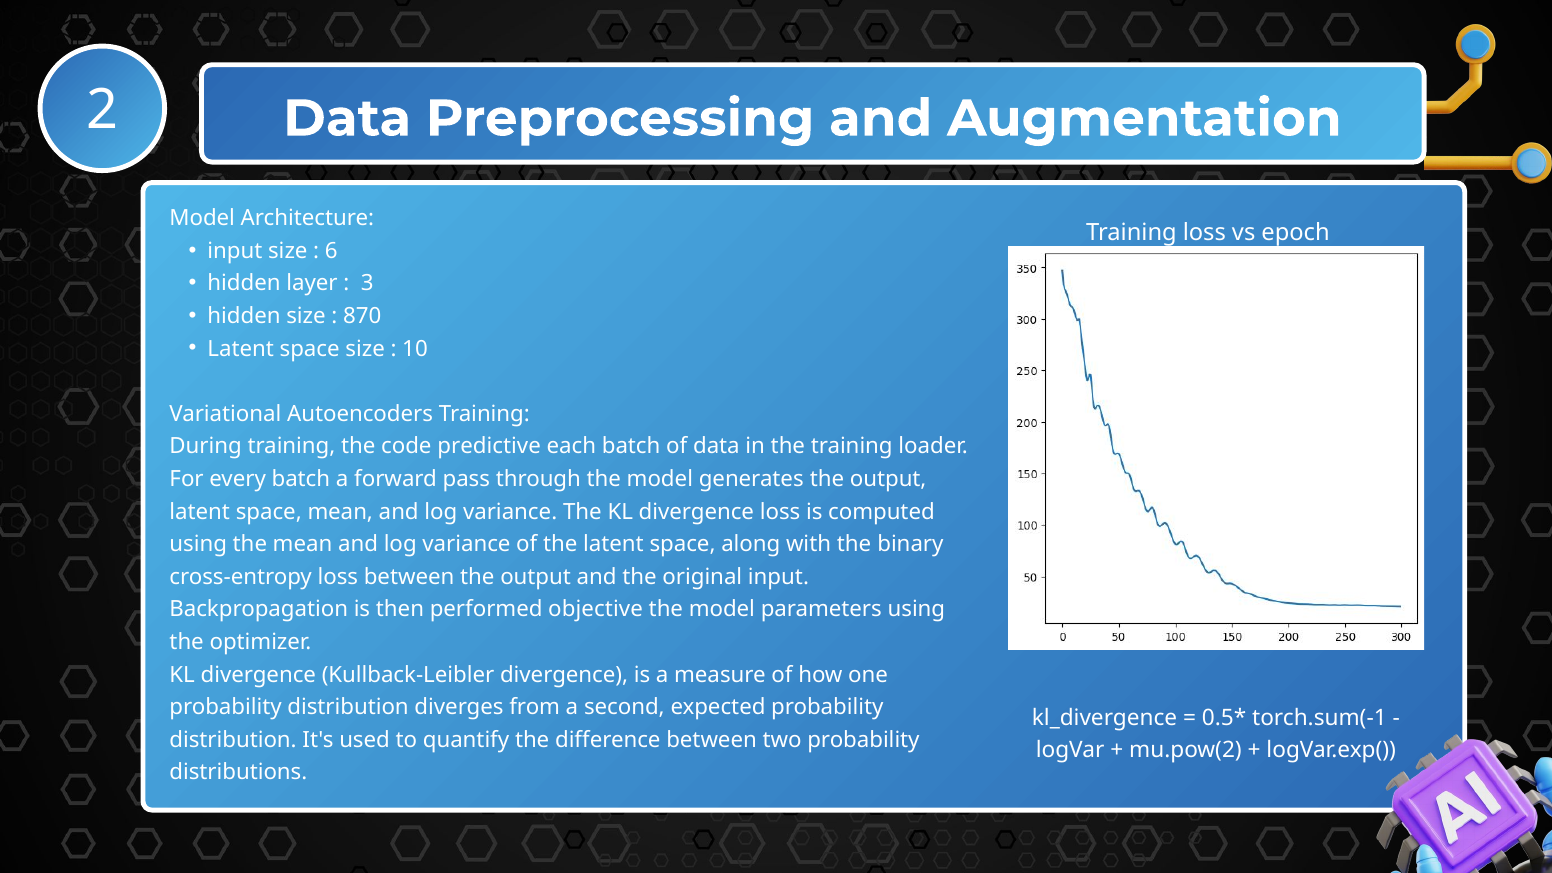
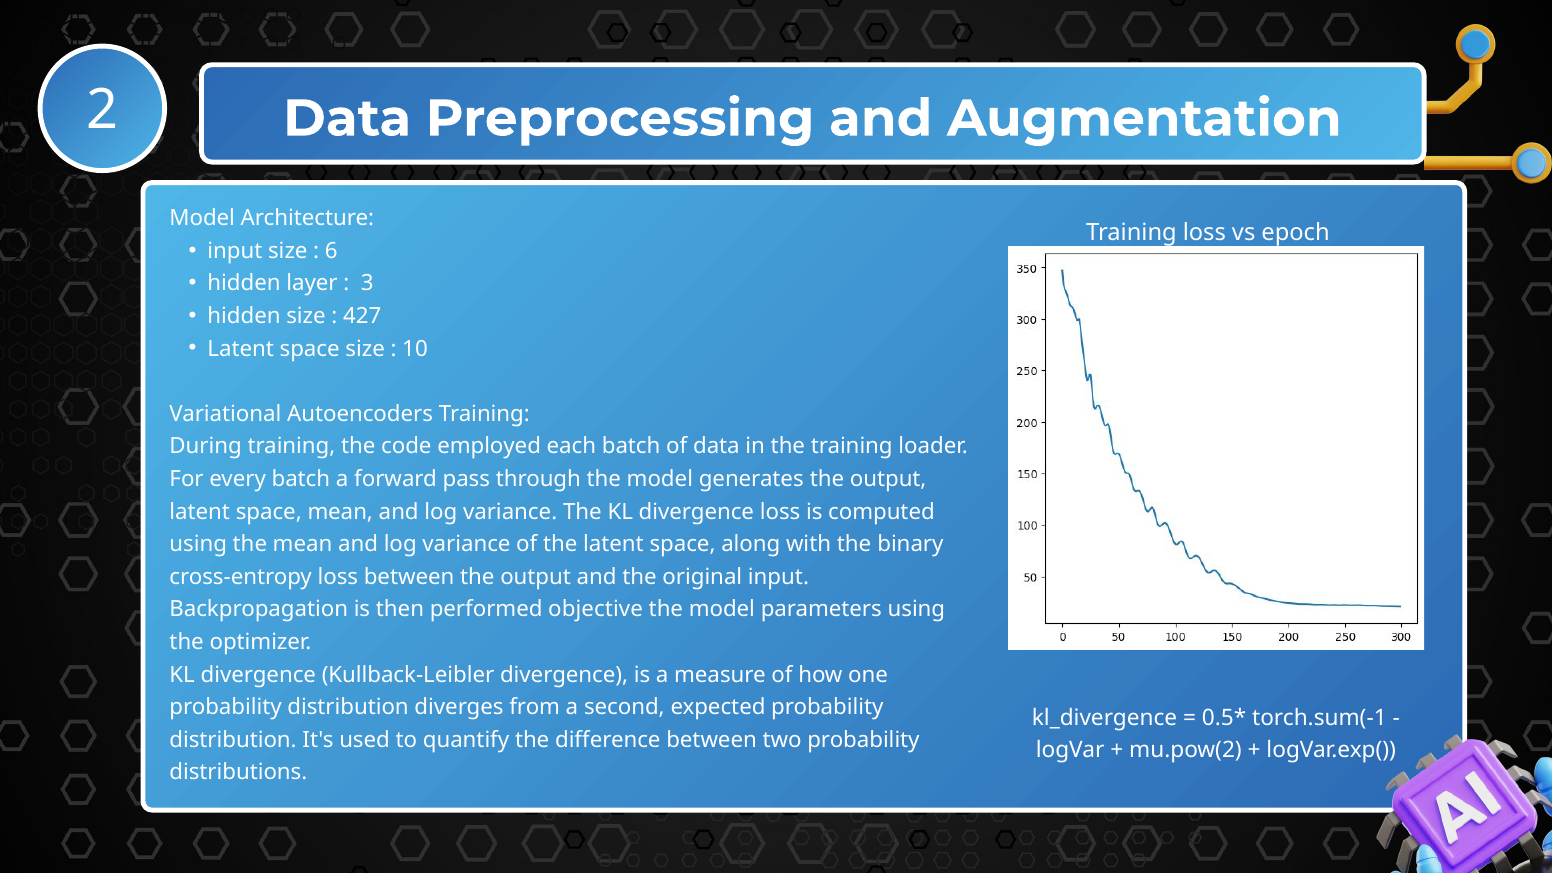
870: 870 -> 427 (362, 316)
predictive: predictive -> employed (489, 447)
